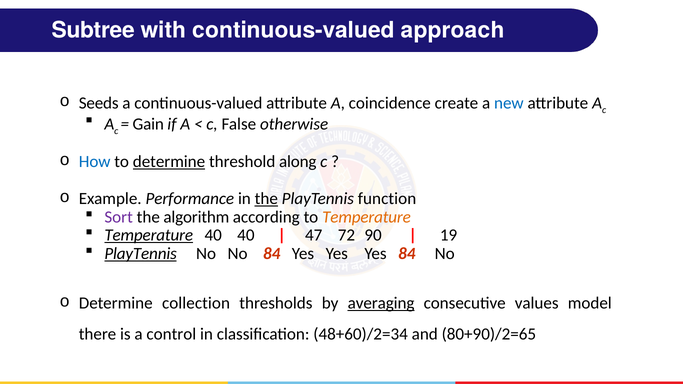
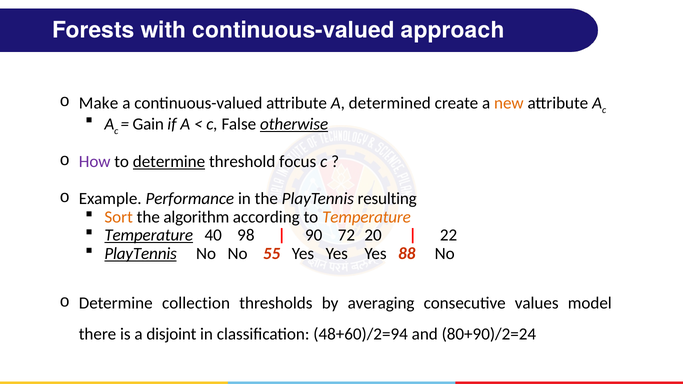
Subtree: Subtree -> Forests (93, 30)
Seeds: Seeds -> Make (99, 103)
coincidence: coincidence -> determined (390, 103)
new colour: blue -> orange (509, 103)
otherwise underline: none -> present (294, 124)
How colour: blue -> purple (95, 162)
along: along -> focus (298, 162)
the underline: present -> none (266, 199)
function: function -> resulting (387, 199)
Sort colour: purple -> orange (119, 217)
40 40: 40 -> 98 (246, 235)
47: 47 -> 90 (314, 235)
90: 90 -> 20 (373, 235)
19: 19 -> 22 (449, 235)
No 84: 84 -> 55 (272, 254)
Yes 84: 84 -> 88 (407, 254)
averaging underline: present -> none (381, 303)
control: control -> disjoint (171, 334)
48+60)/2=34: 48+60)/2=34 -> 48+60)/2=94 (361, 334)
80+90)/2=65: 80+90)/2=65 -> 80+90)/2=24 (489, 334)
